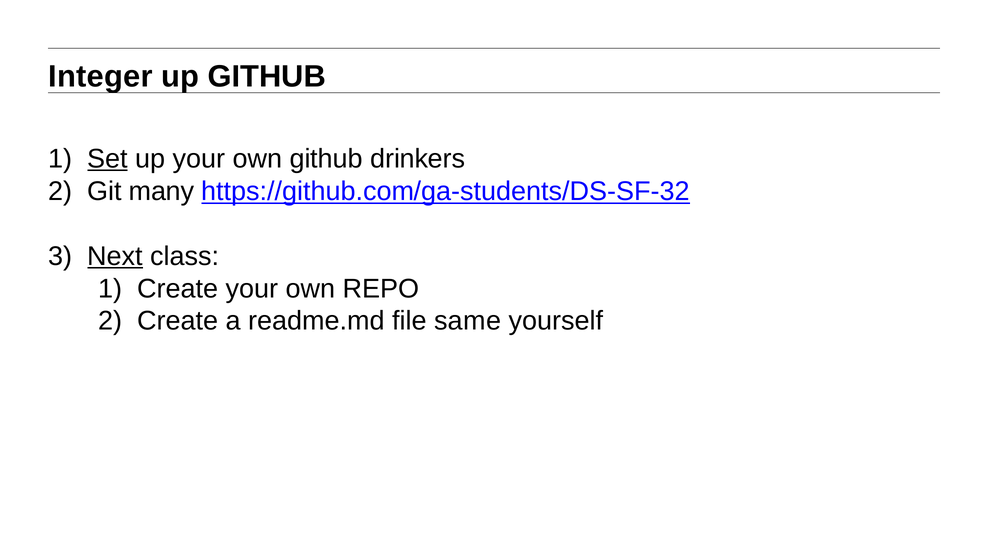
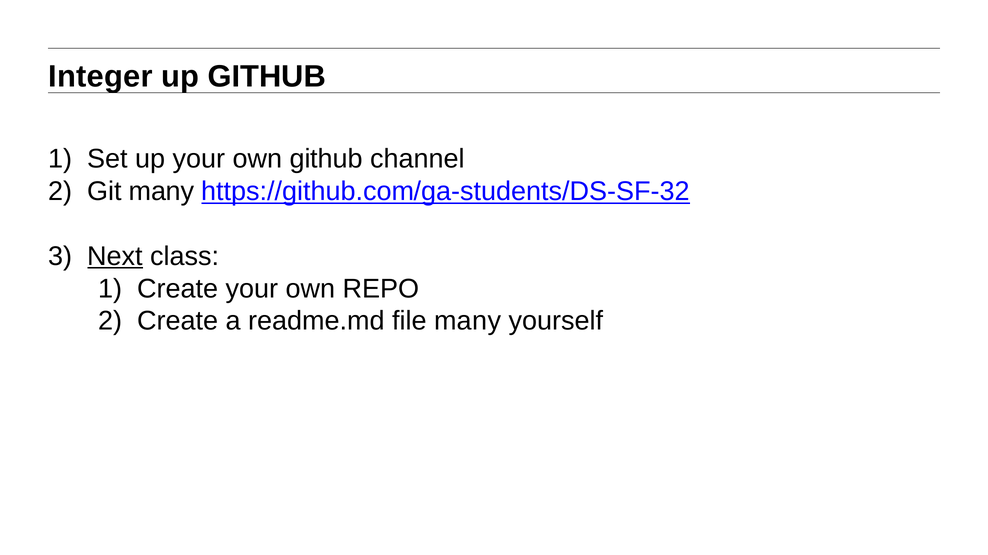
Set underline: present -> none (108, 159)
drinkers: drinkers -> channel (418, 159)
file same: same -> many (468, 321)
